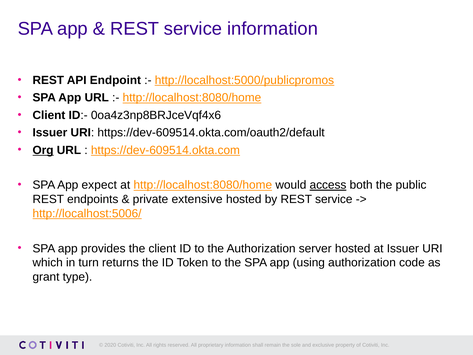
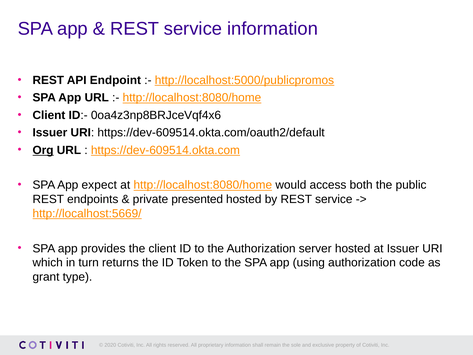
access underline: present -> none (328, 185)
extensive: extensive -> presented (197, 199)
http://localhost:5006/: http://localhost:5006/ -> http://localhost:5669/ (87, 213)
